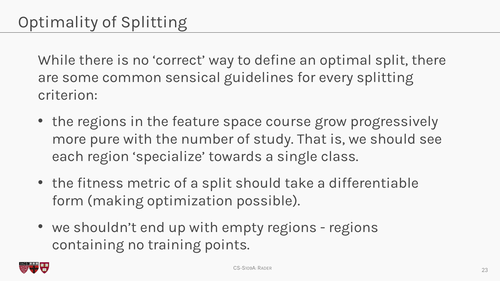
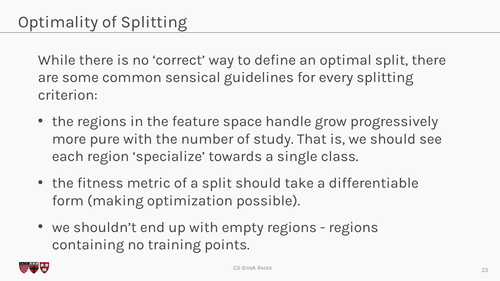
course: course -> handle (288, 122)
